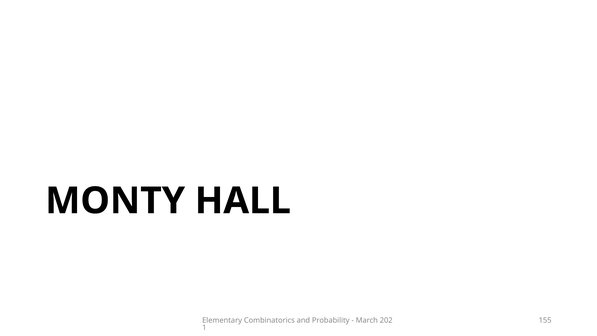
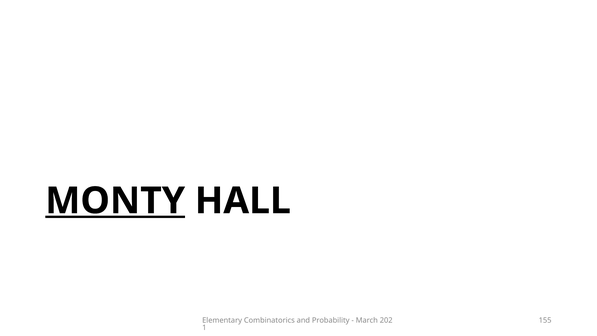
MONTY underline: none -> present (115, 201)
